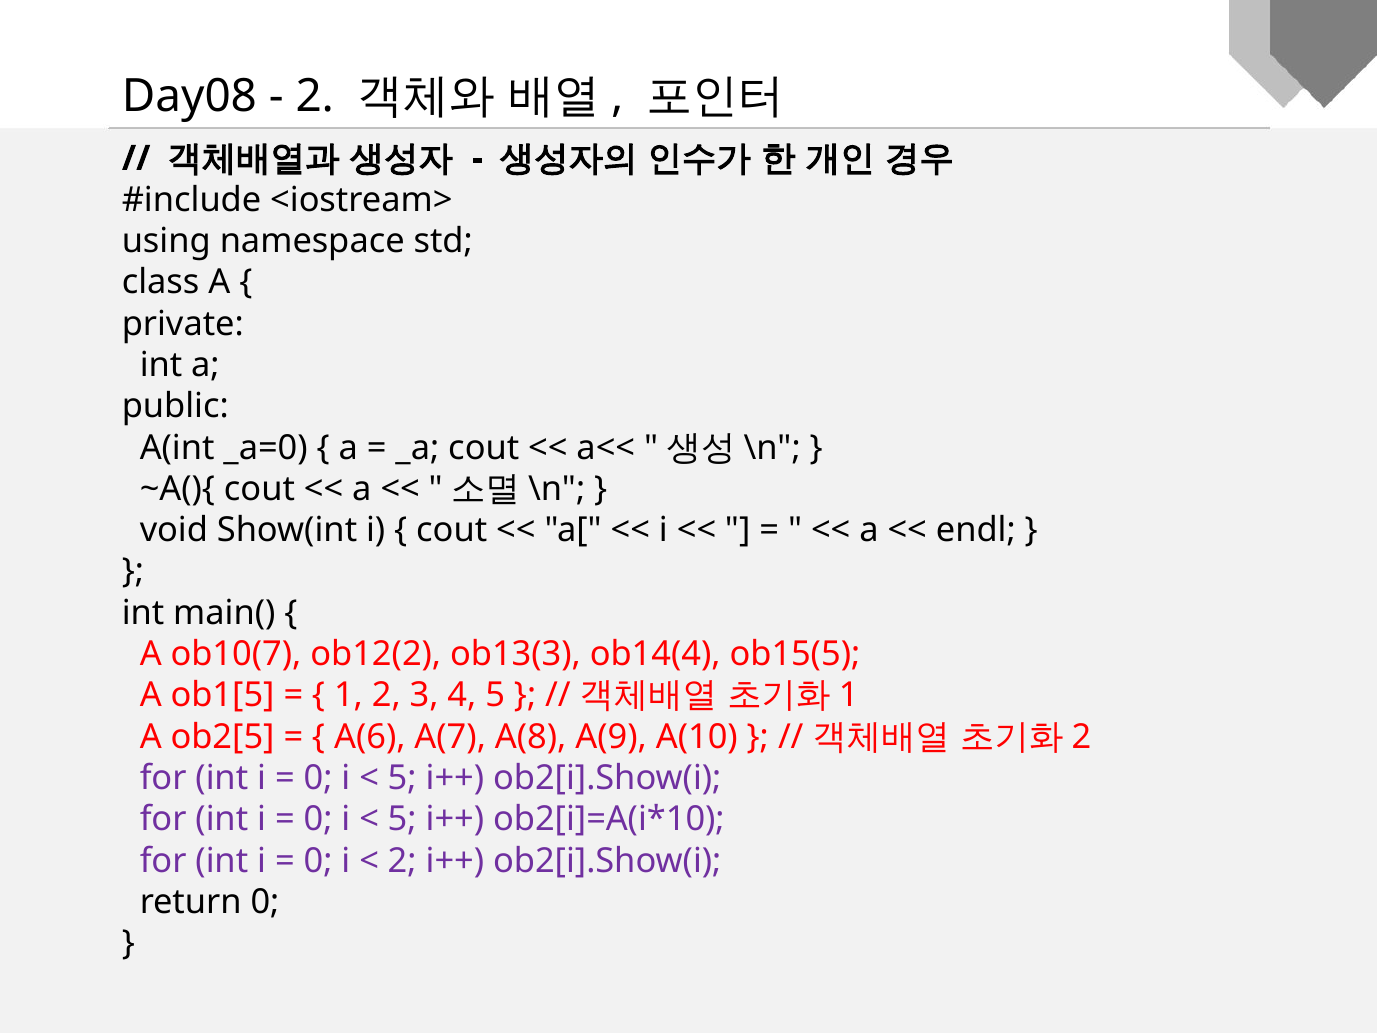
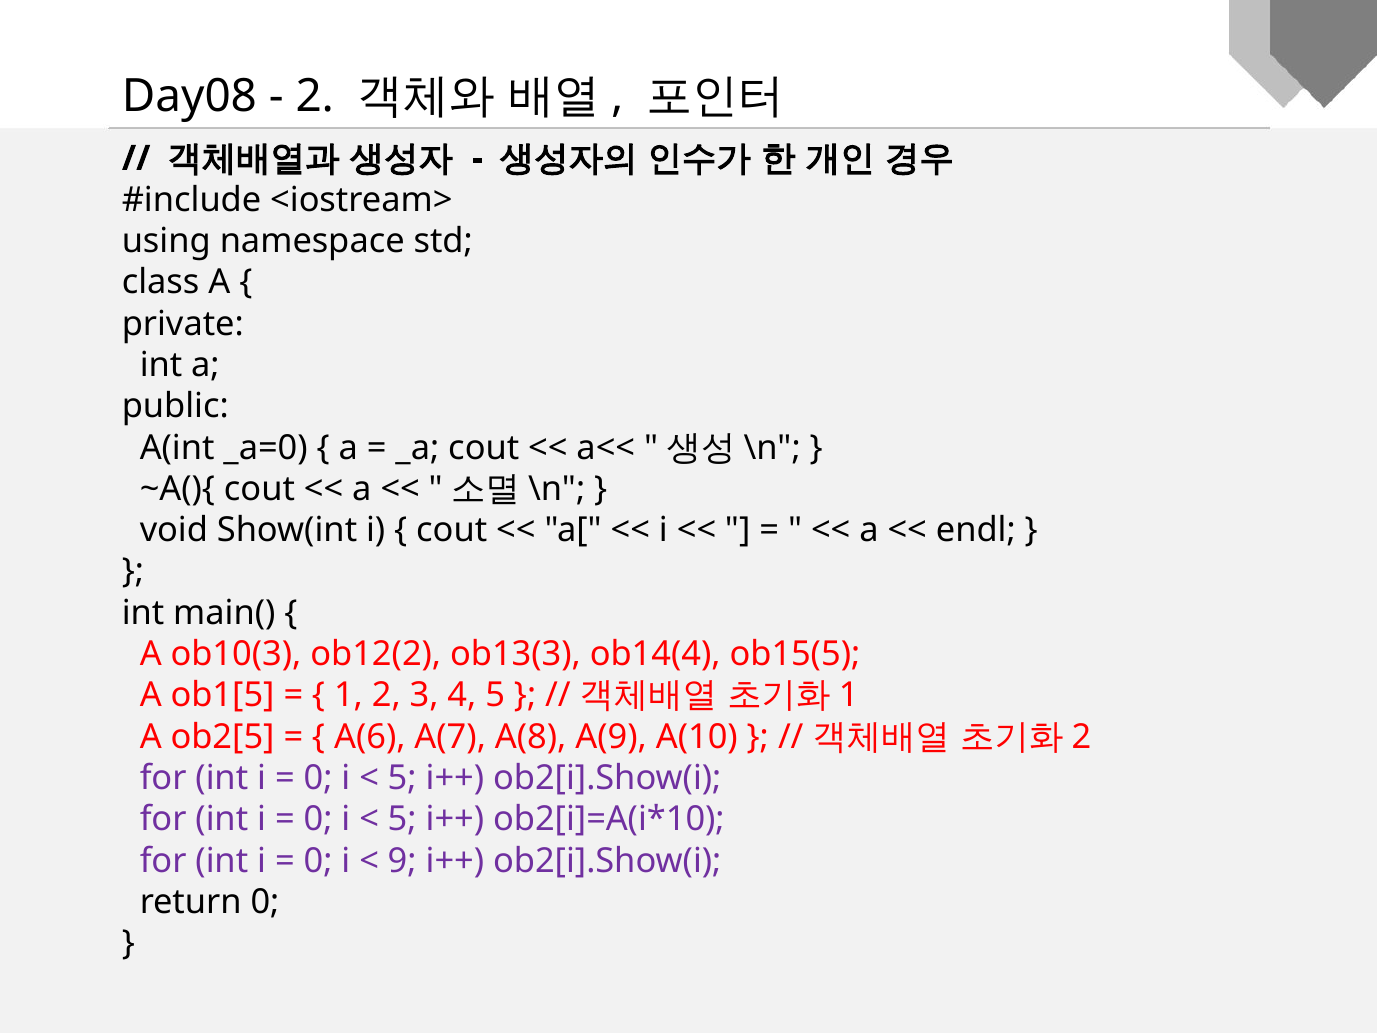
ob10(7: ob10(7 -> ob10(3 (236, 654)
2: 2 -> 9 (402, 861)
